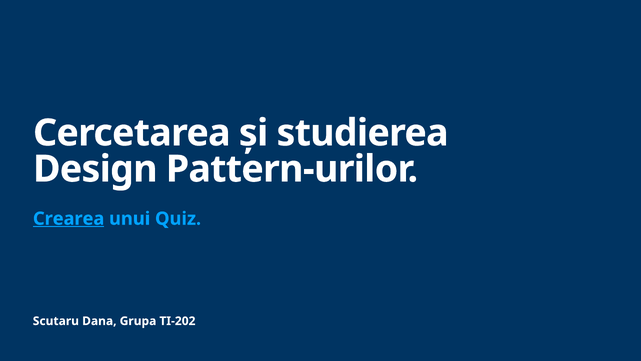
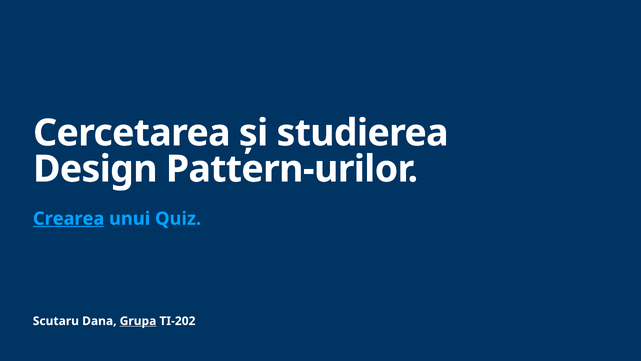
Grupa underline: none -> present (138, 321)
